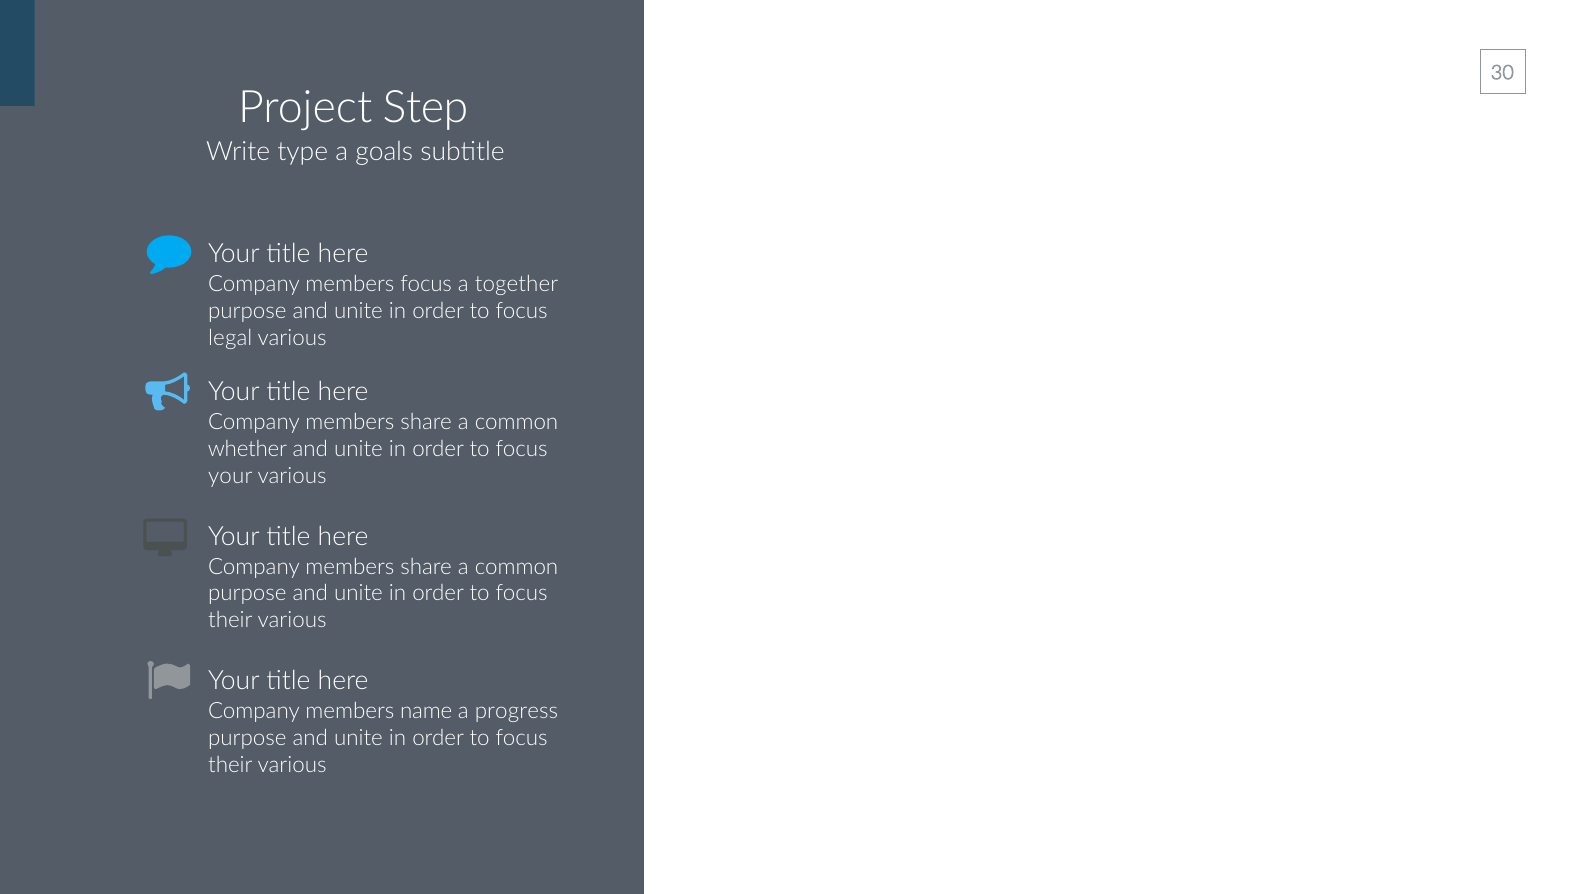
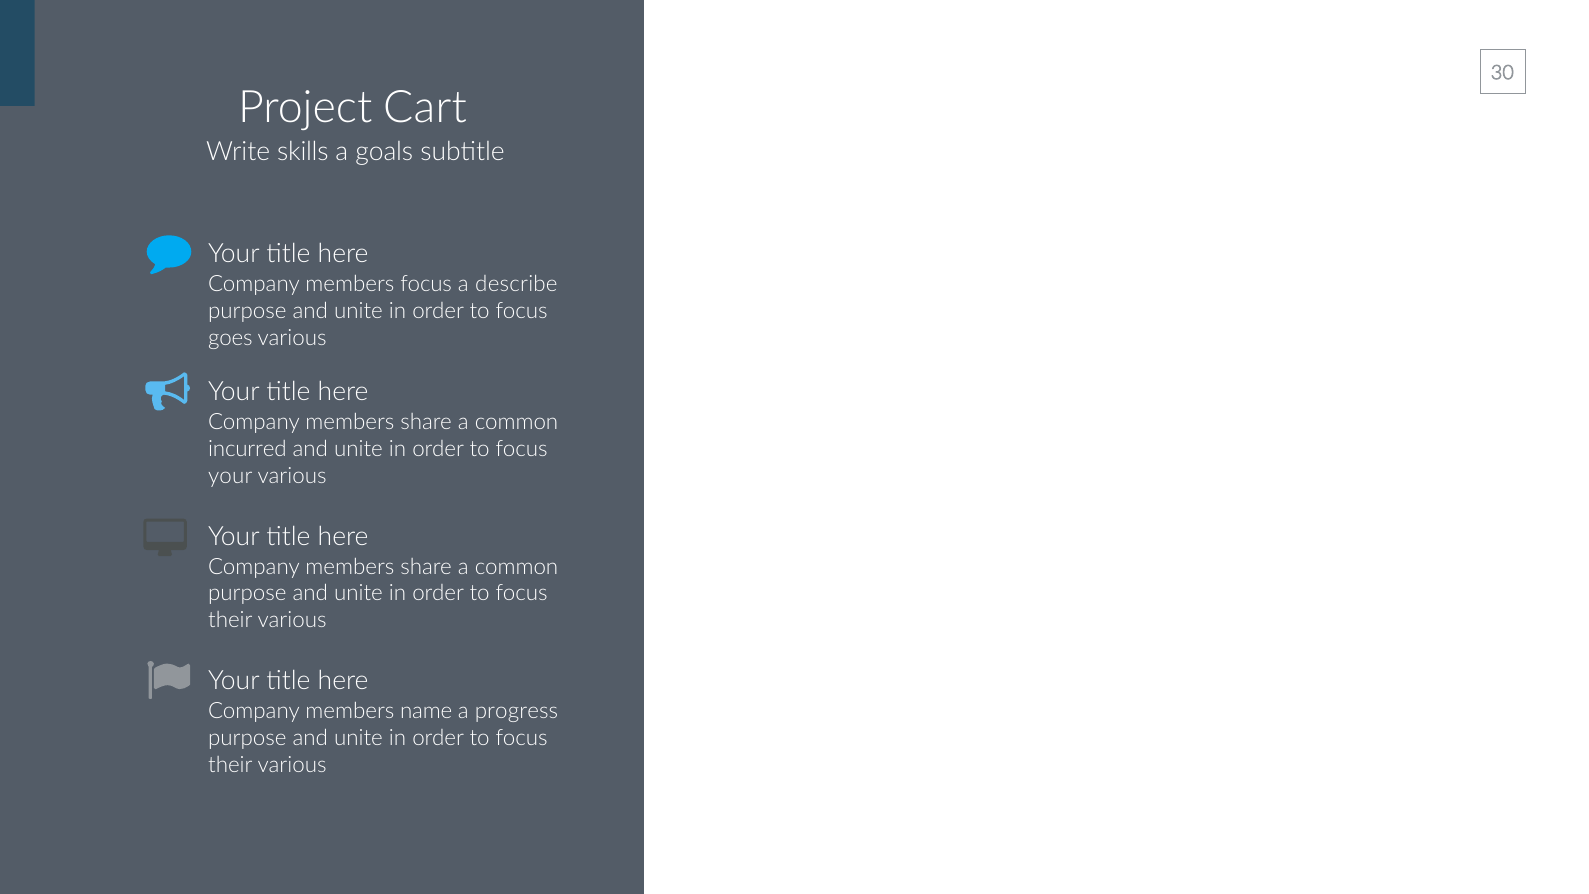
Step: Step -> Cart (425, 107)
type: type -> skills (303, 152)
together: together -> describe (516, 284)
legal: legal -> goes (230, 338)
whether: whether -> incurred (247, 449)
